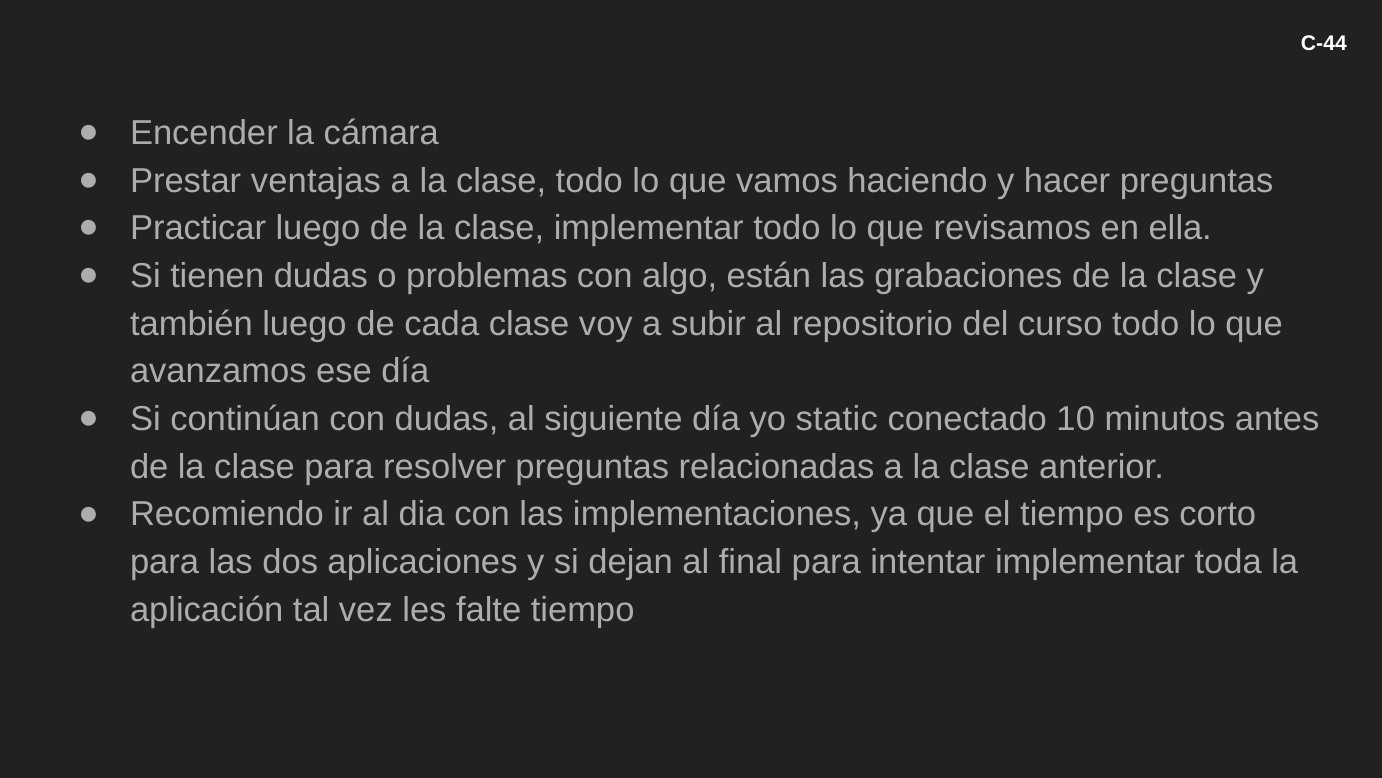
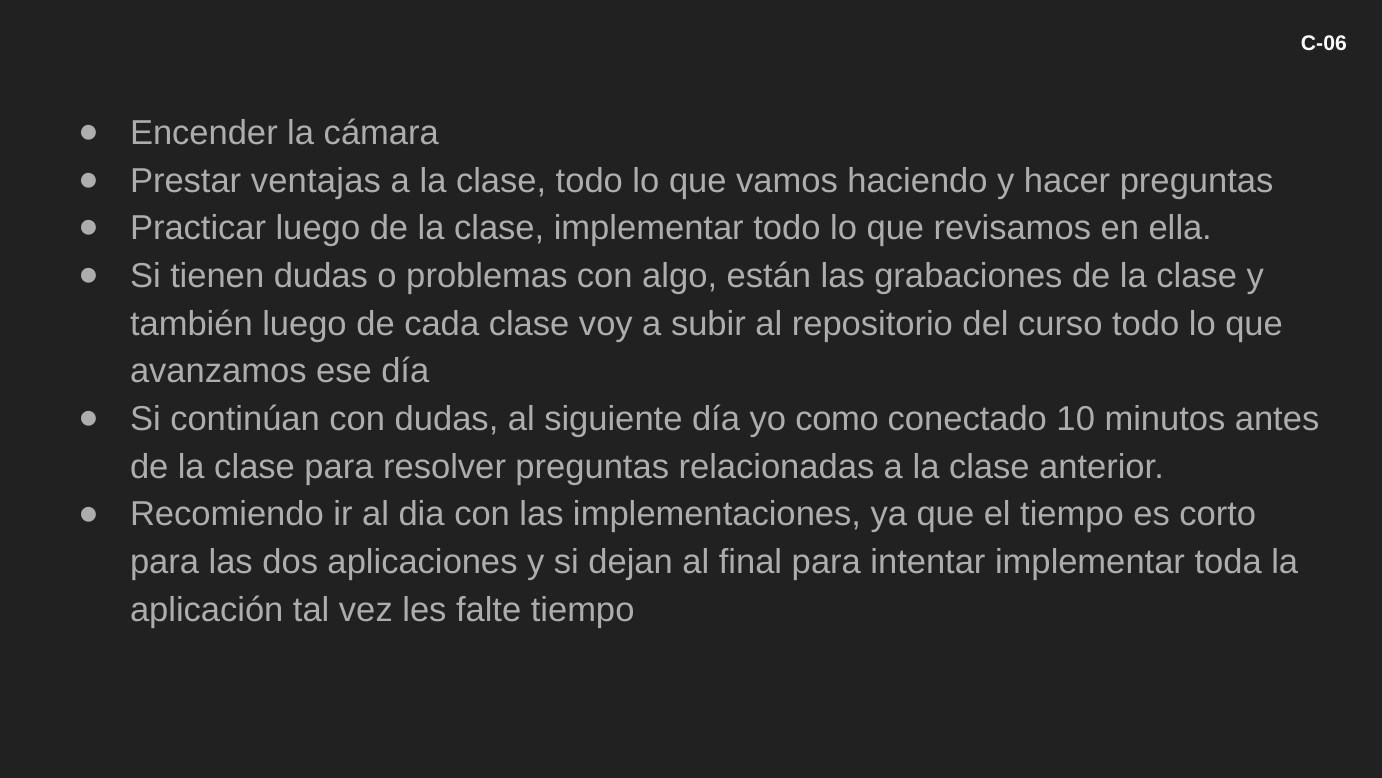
C-44: C-44 -> C-06 (1324, 44)
static: static -> como (837, 419)
